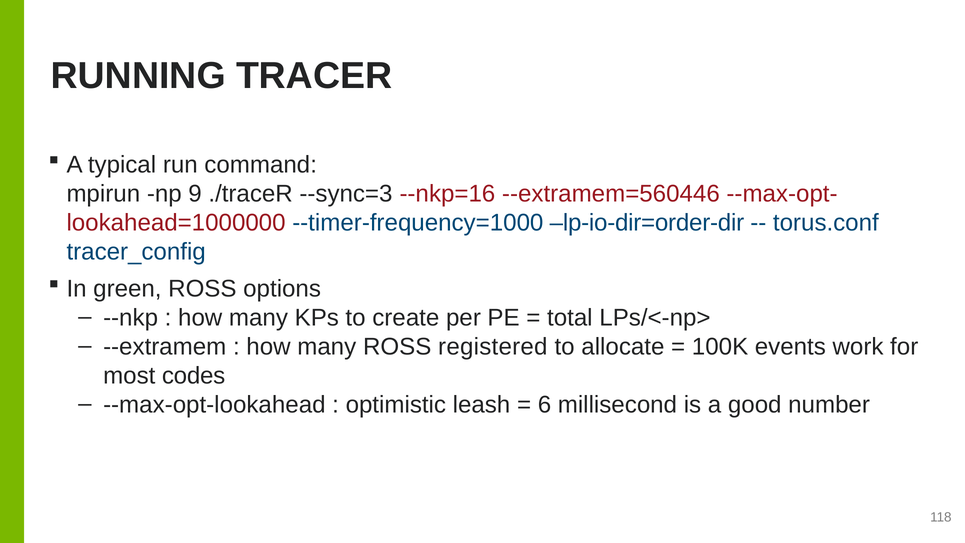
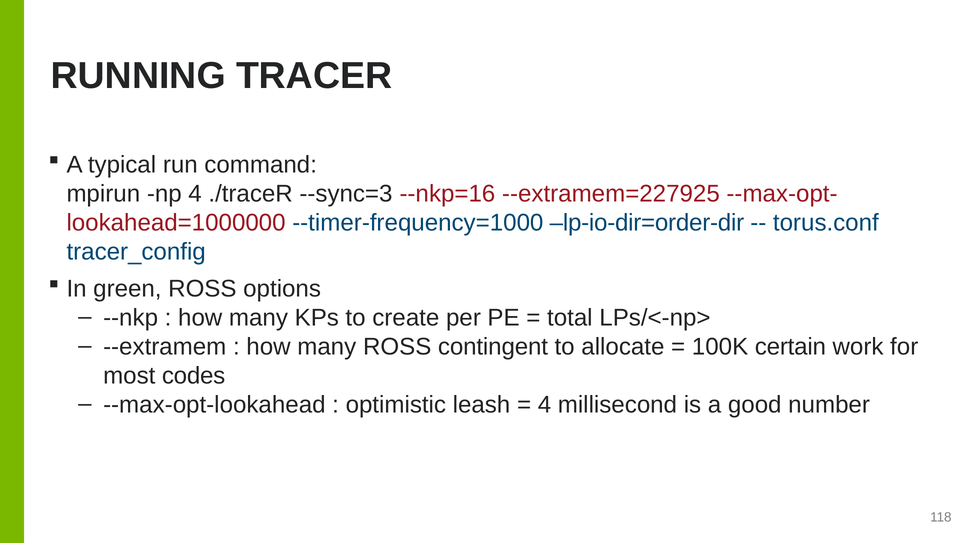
np 9: 9 -> 4 (195, 194)
--extramem=560446: --extramem=560446 -> --extramem=227925 (611, 194)
registered: registered -> contingent (493, 347)
events: events -> certain (790, 347)
6: 6 -> 4 (544, 404)
